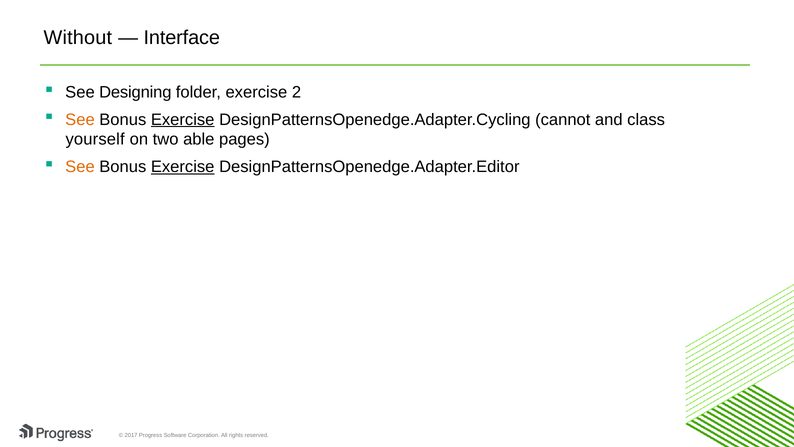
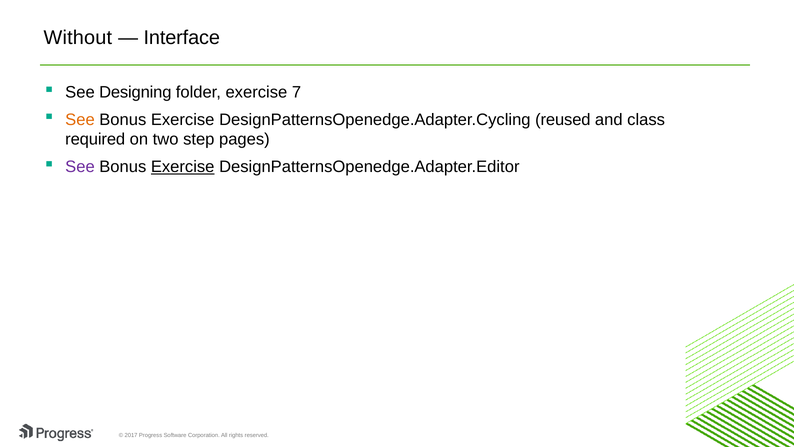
2: 2 -> 7 (297, 92)
Exercise underline: present -> none (183, 120)
cannot: cannot -> reused (563, 120)
yourself: yourself -> required (95, 140)
able: able -> step (199, 140)
See colour: orange -> purple (80, 167)
